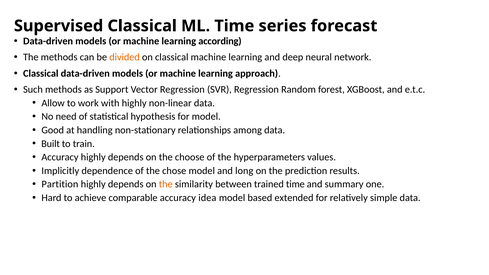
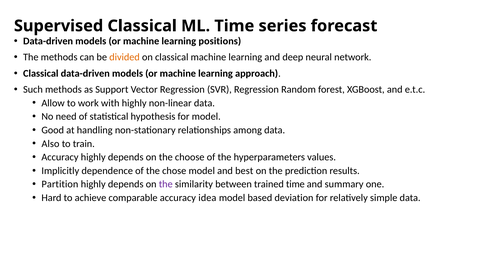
according: according -> positions (220, 41)
Built: Built -> Also (50, 144)
long: long -> best (244, 171)
the colour: orange -> purple (166, 184)
extended: extended -> deviation (294, 198)
